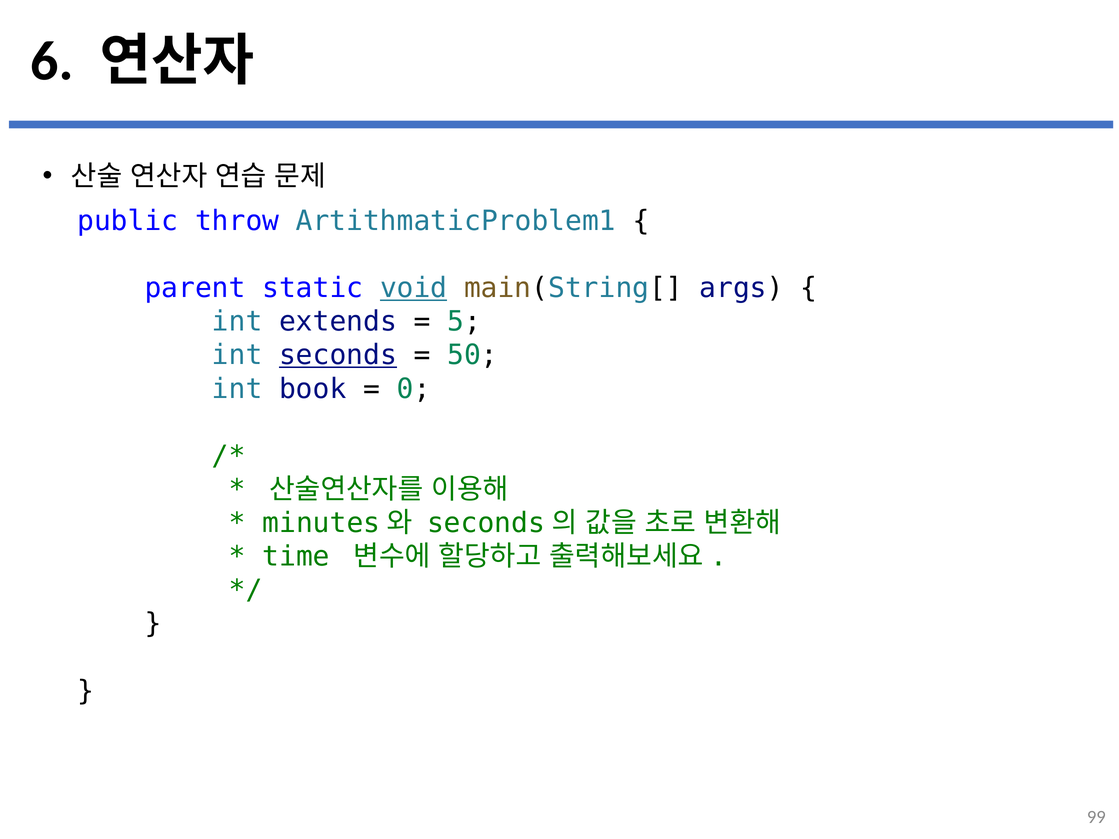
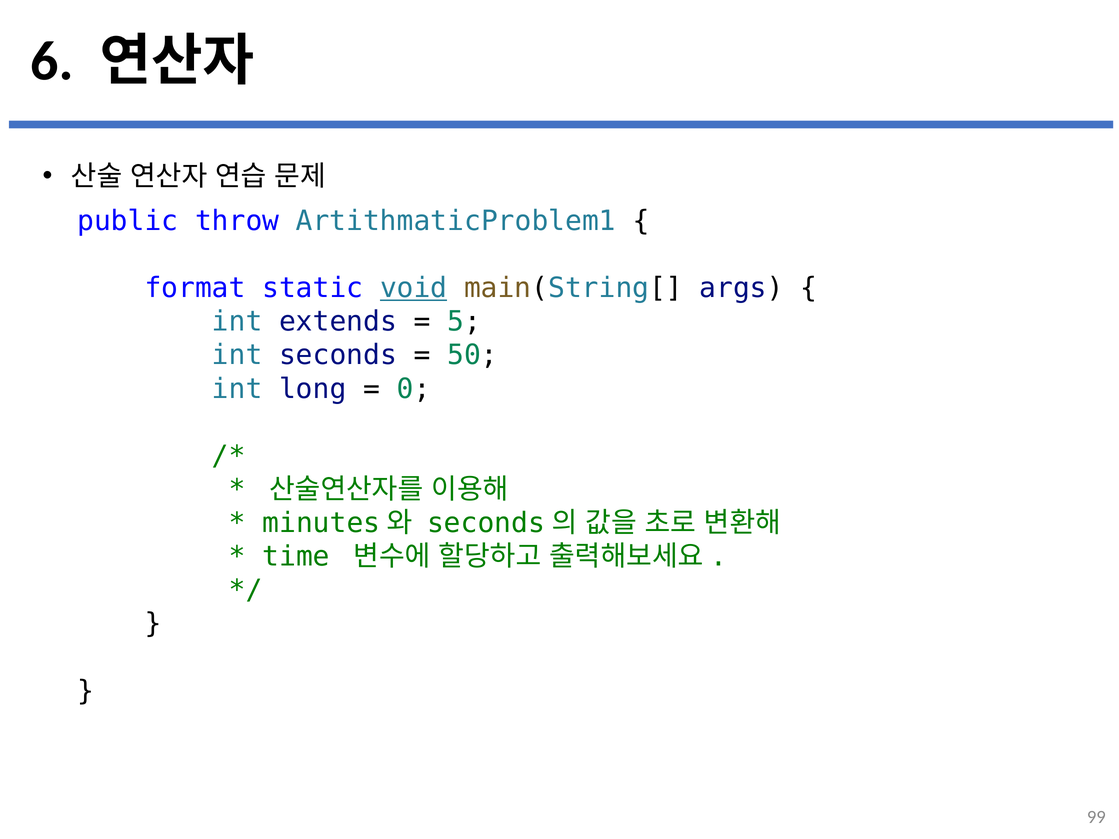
parent: parent -> format (195, 288)
seconds underline: present -> none (338, 355)
book: book -> long (313, 389)
